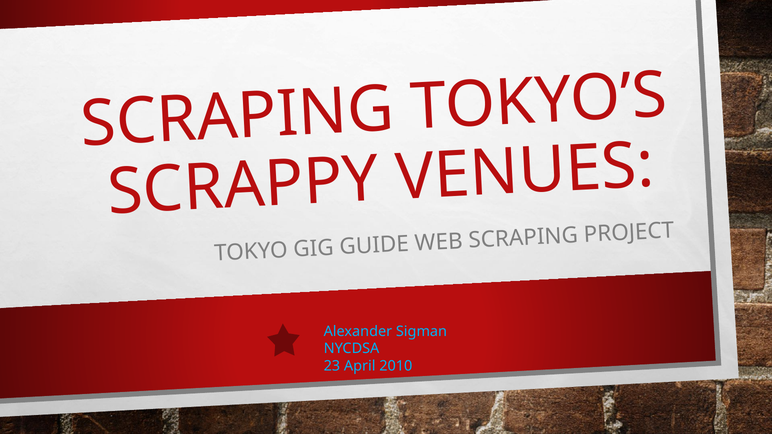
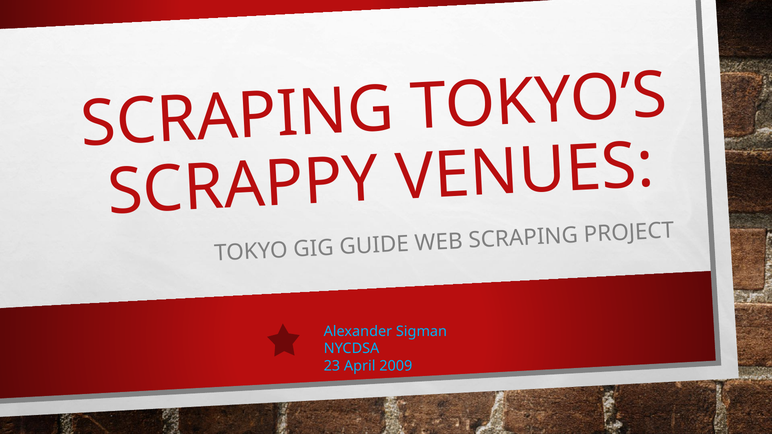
2010: 2010 -> 2009 (396, 366)
